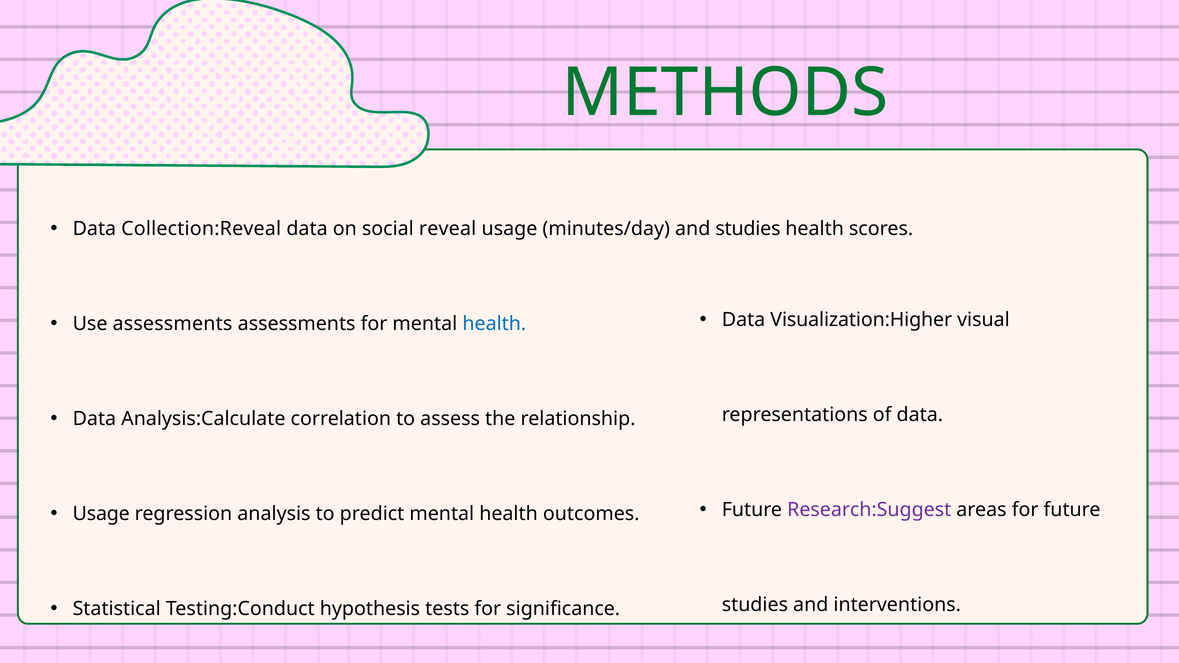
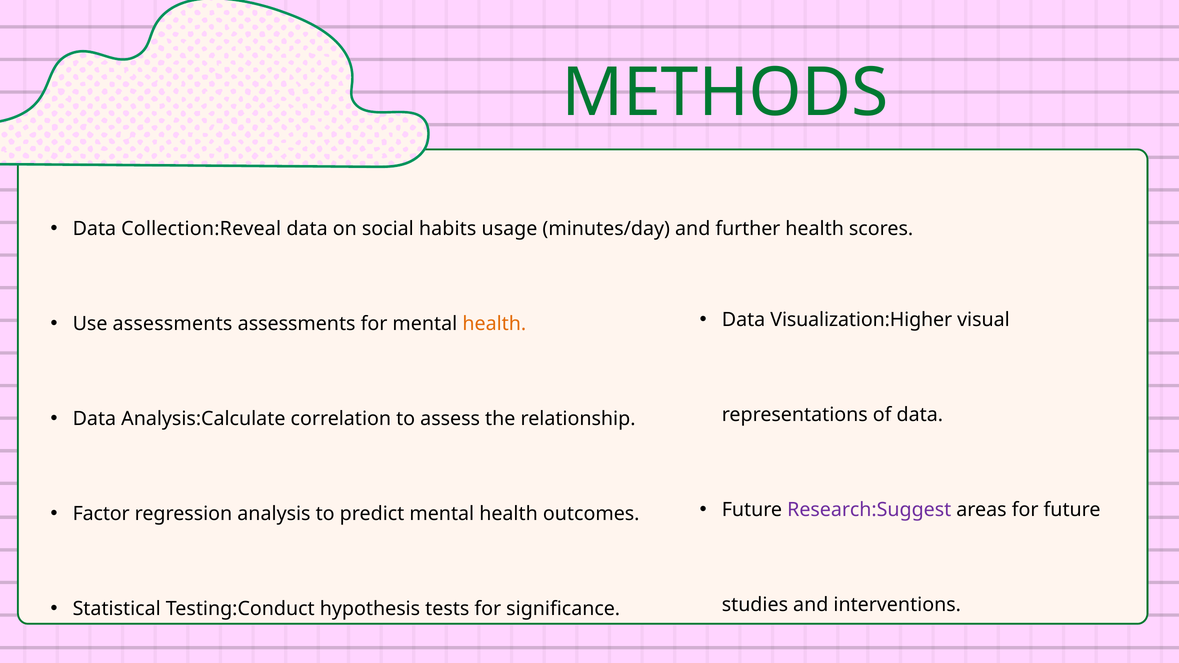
reveal: reveal -> habits (448, 229)
and studies: studies -> further (748, 229)
health colour: blue -> orange (494, 324)
Usage: Usage -> Factor (101, 514)
